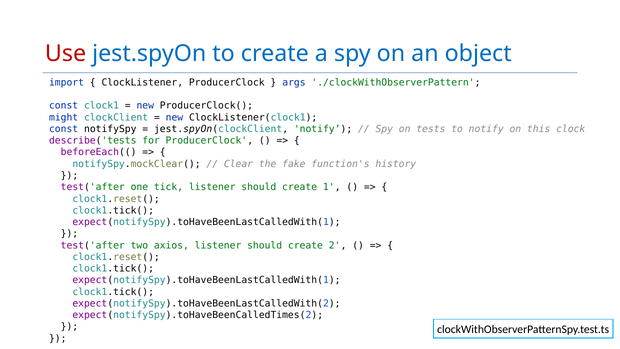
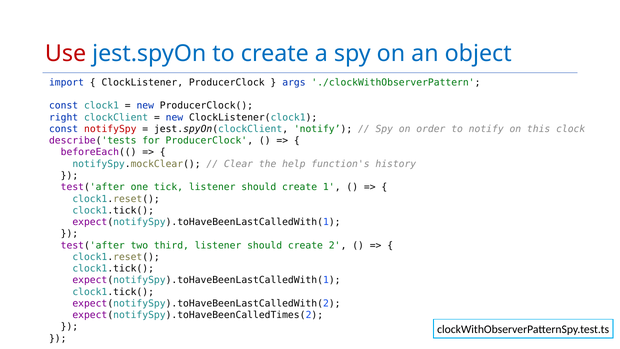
might: might -> right (64, 117)
notifySpy colour: black -> red (110, 129)
tests: tests -> order (431, 129)
fake: fake -> help (294, 164)
axios: axios -> third (171, 245)
